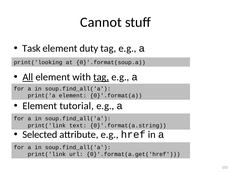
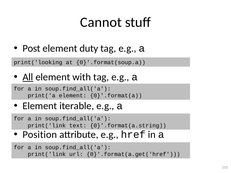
Task: Task -> Post (31, 48)
tag underline: present -> none (101, 77)
tutorial: tutorial -> iterable (77, 106)
Selected: Selected -> Position (40, 135)
